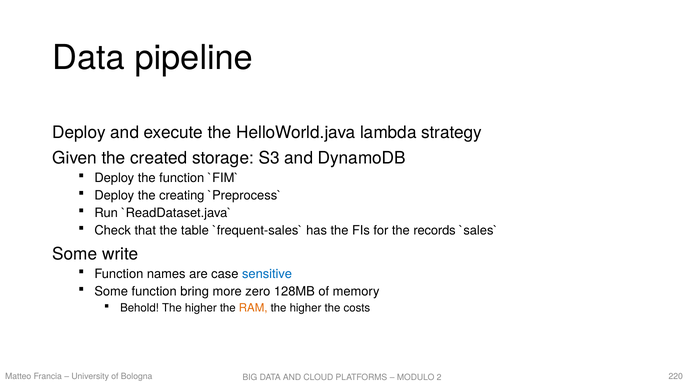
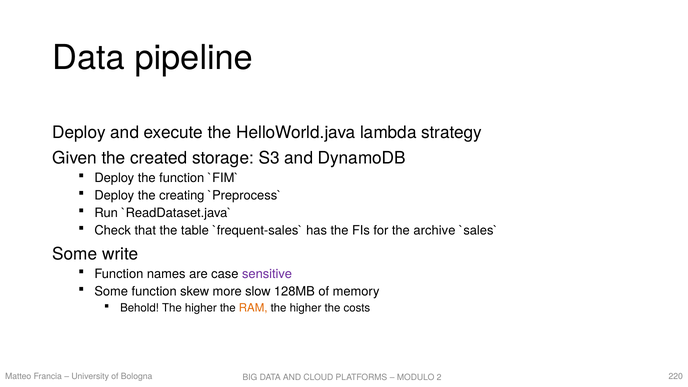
records: records -> archive (434, 231)
sensitive colour: blue -> purple (267, 274)
bring: bring -> skew (195, 291)
zero: zero -> slow (258, 291)
